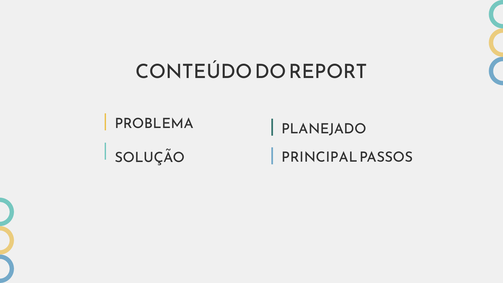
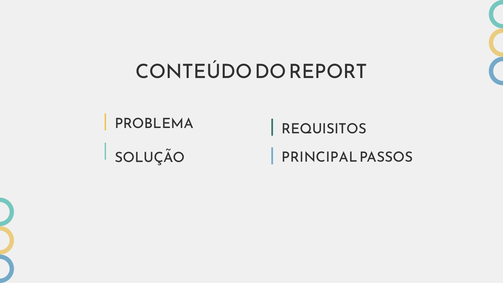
PLANEJADO: PLANEJADO -> REQUISITOS (324, 129)
